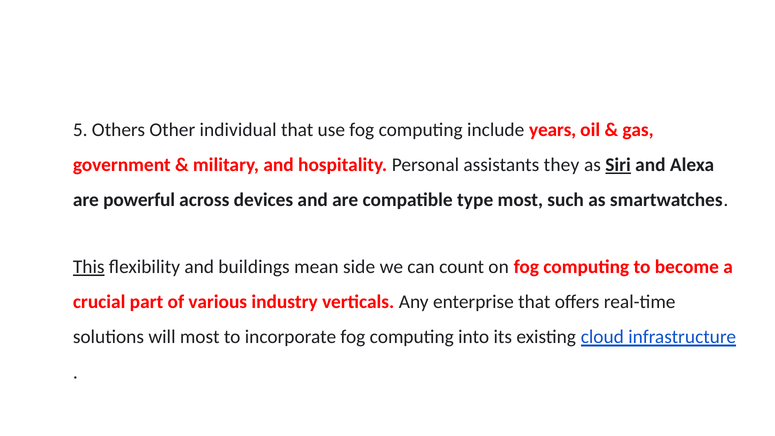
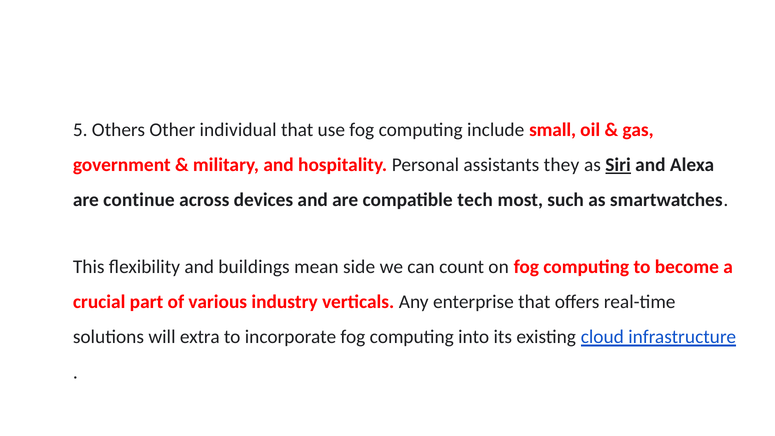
years: years -> small (553, 130)
powerful: powerful -> continue (139, 200)
type: type -> tech (475, 200)
This underline: present -> none (89, 267)
will most: most -> extra (200, 337)
